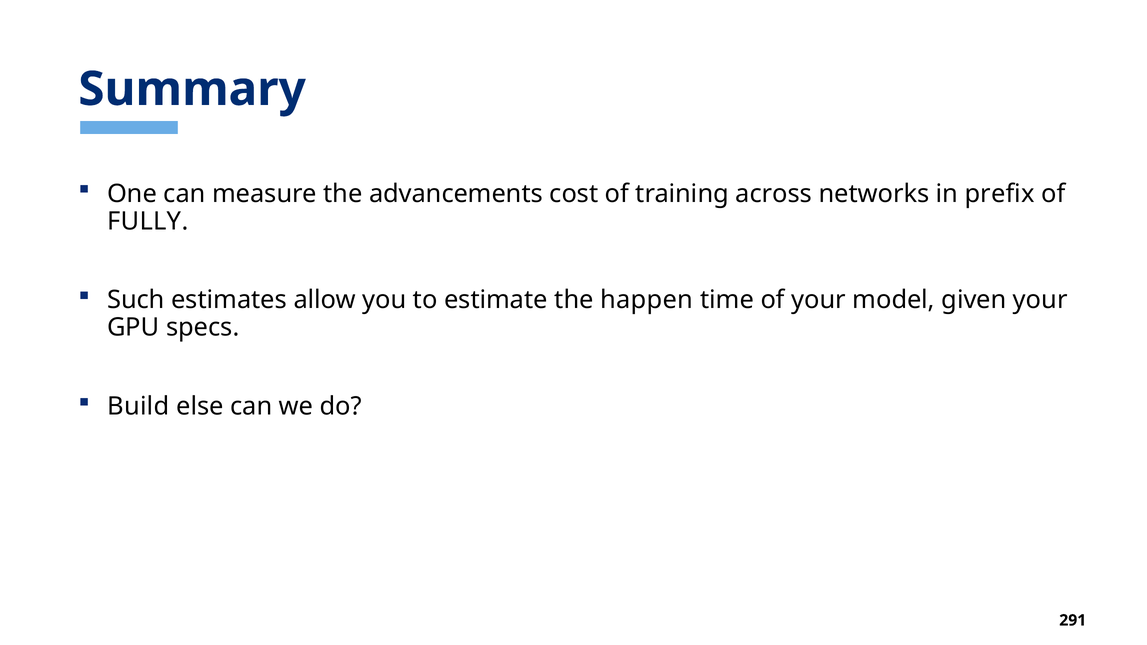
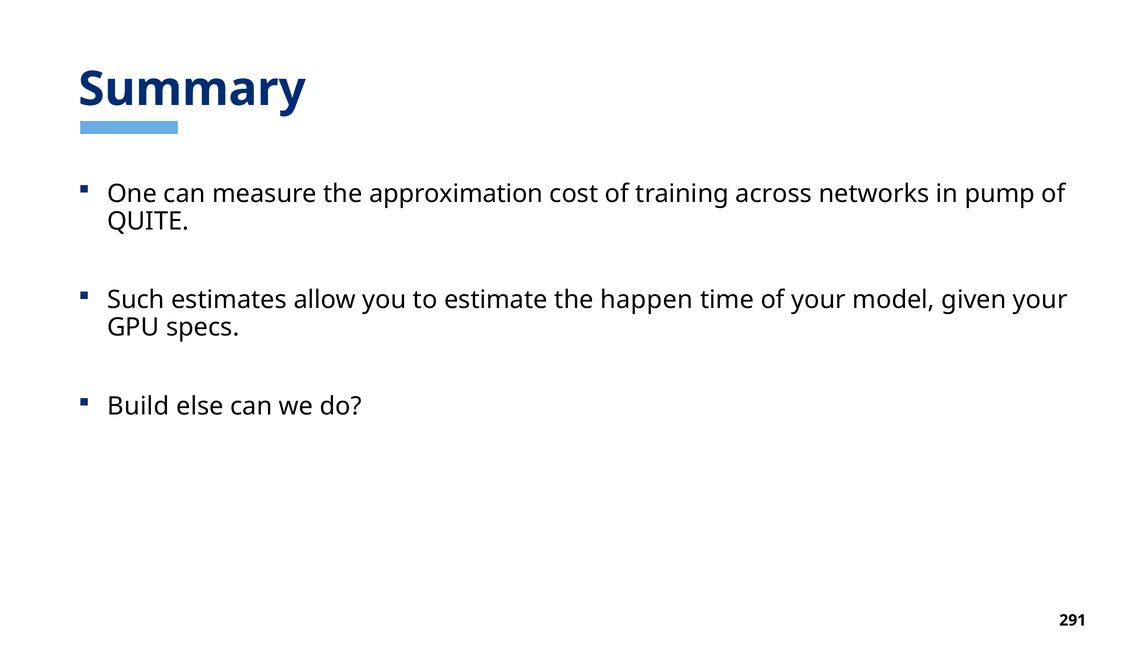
advancements: advancements -> approximation (456, 194)
prefix: prefix -> pump (1000, 194)
FULLY: FULLY -> QUITE (148, 221)
